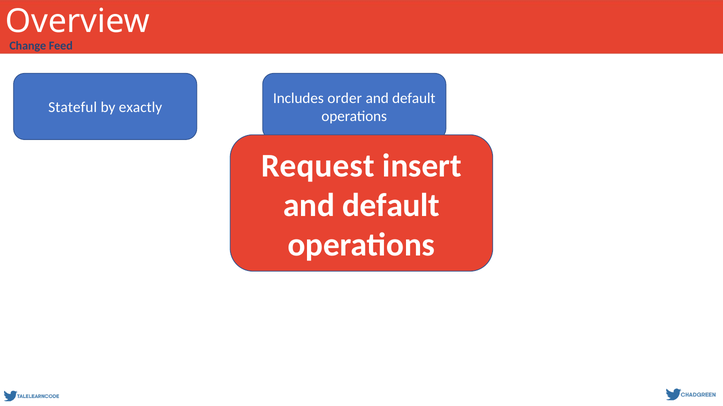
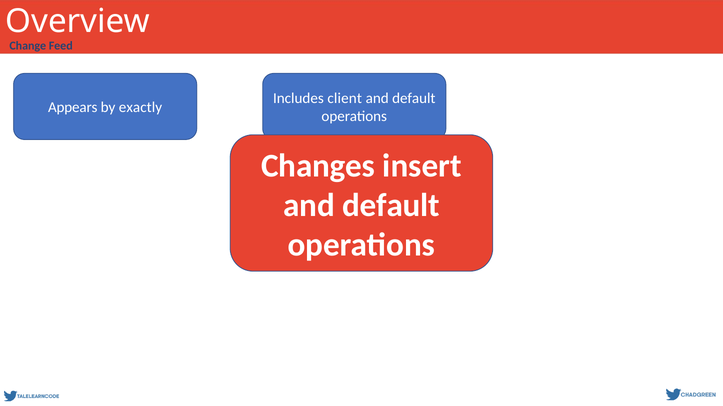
order: order -> client (345, 99)
Stateful: Stateful -> Appears (73, 108)
Request: Request -> Changes (318, 166)
